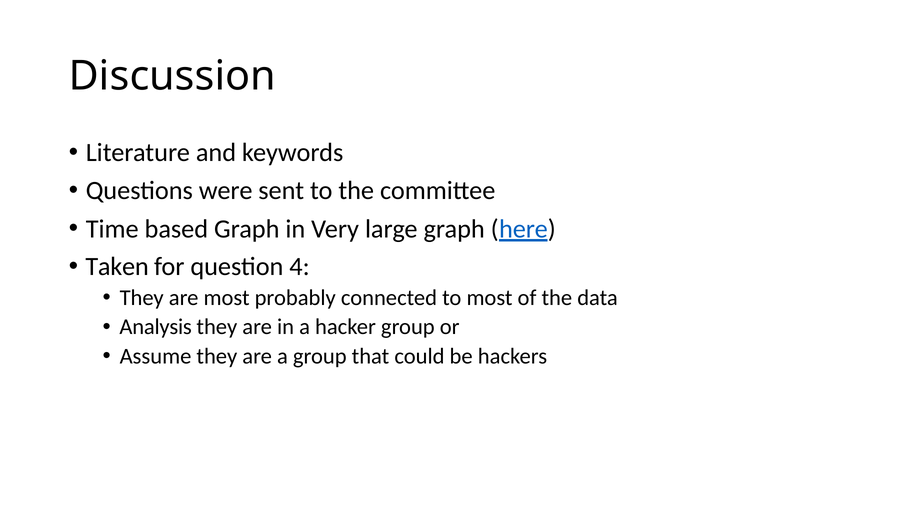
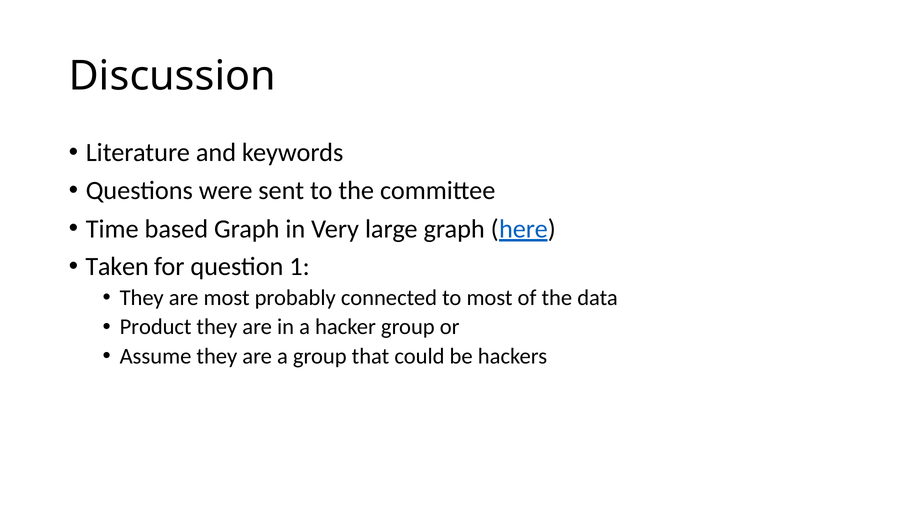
4: 4 -> 1 (300, 267)
Analysis: Analysis -> Product (156, 327)
